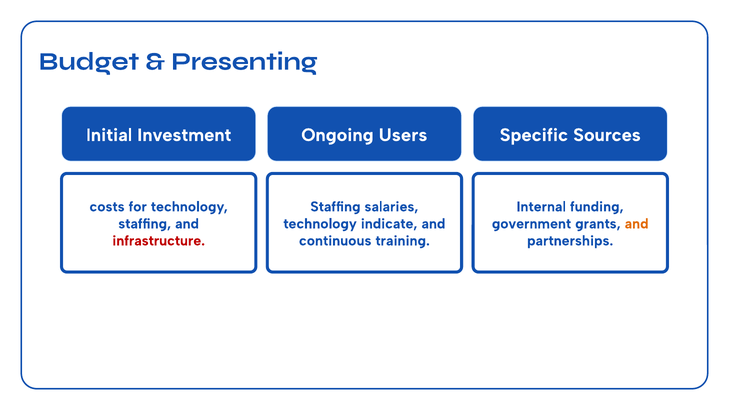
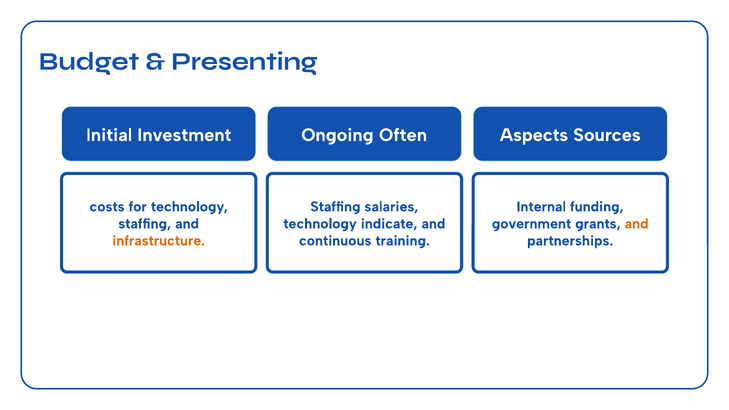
Users: Users -> Often (403, 135)
Specific: Specific -> Aspects (534, 135)
infrastructure colour: red -> orange (159, 241)
